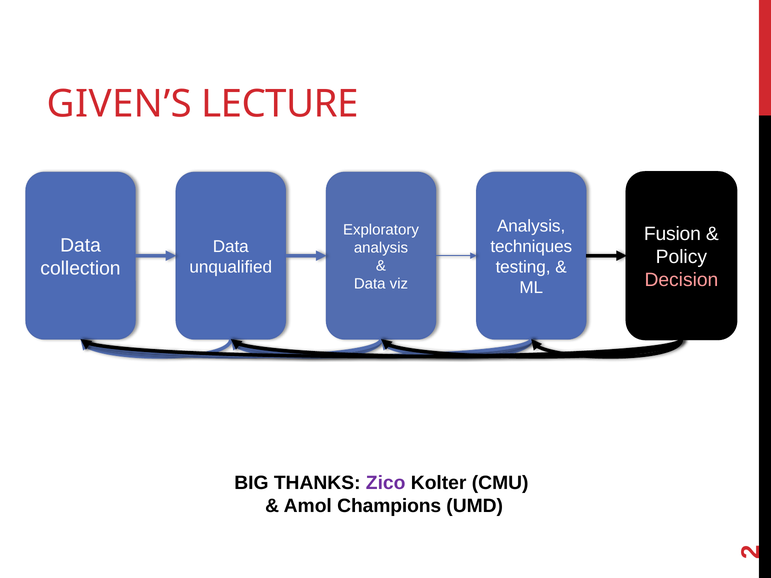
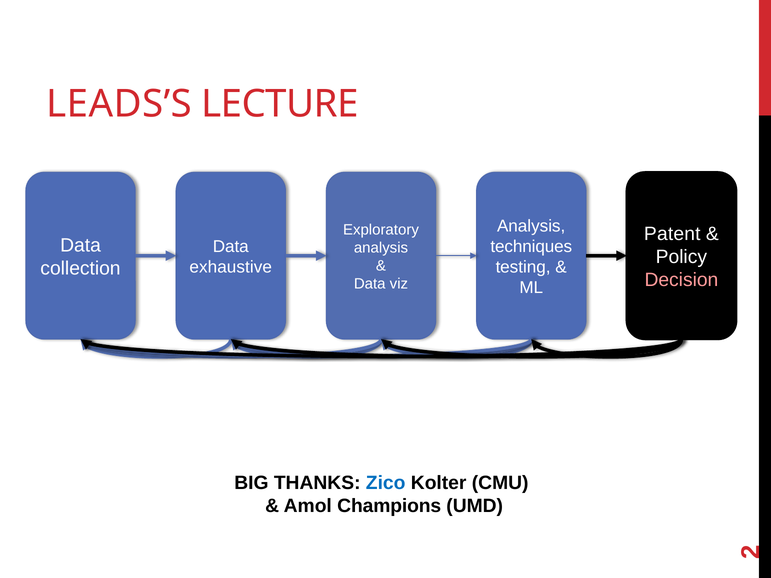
GIVEN’S: GIVEN’S -> LEADS’S (119, 104)
Fusion: Fusion -> Patent (672, 234)
unqualified: unqualified -> exhaustive (231, 267)
Zico colour: purple -> blue (386, 483)
